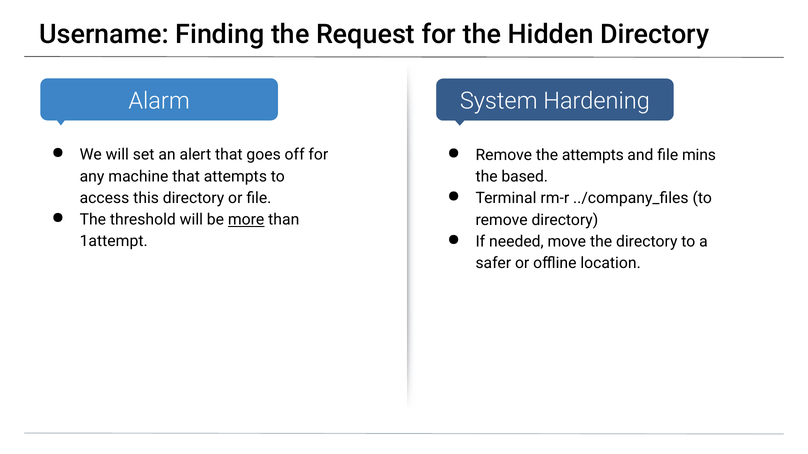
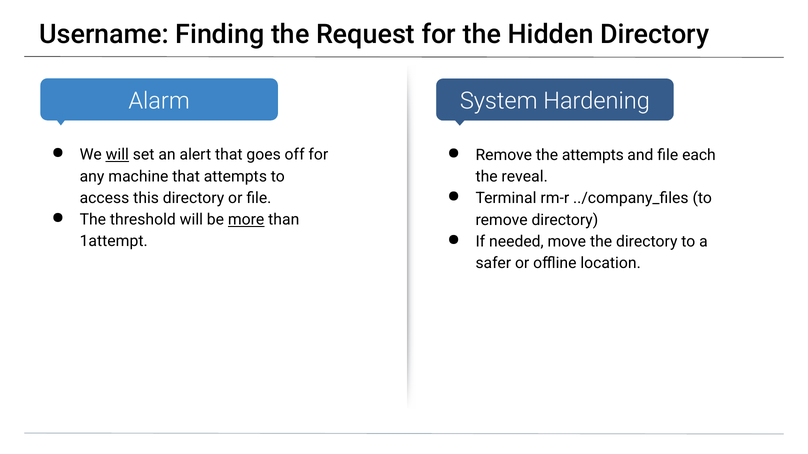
will underline: none -> present (117, 155)
mins: mins -> each (699, 155)
based: based -> reveal (525, 177)
